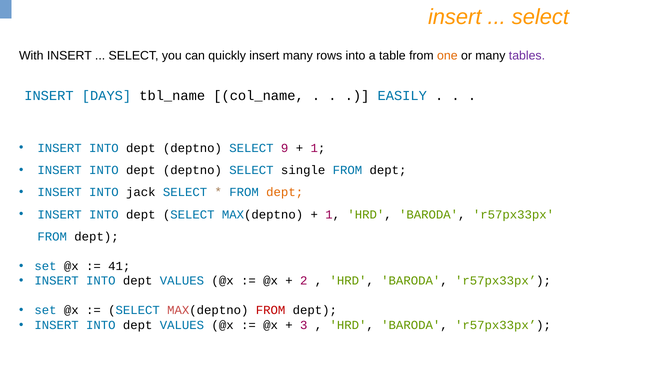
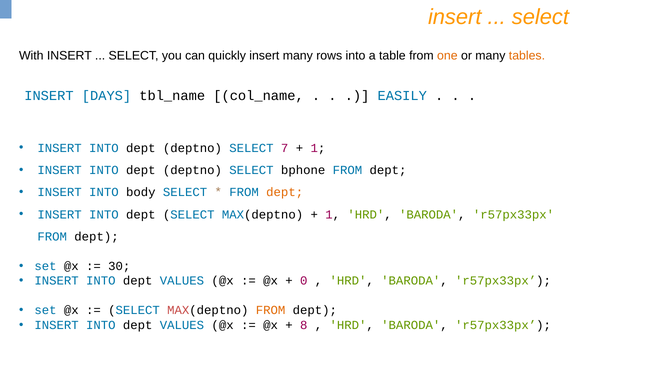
tables colour: purple -> orange (527, 56)
9: 9 -> 7 (285, 148)
single: single -> bphone (303, 170)
jack: jack -> body (141, 192)
41: 41 -> 30 (119, 266)
2: 2 -> 0 (304, 281)
FROM colour: red -> orange (271, 310)
3: 3 -> 8 (304, 325)
